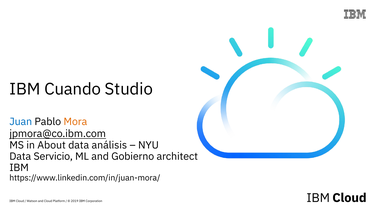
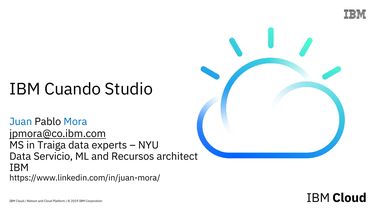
Mora colour: orange -> blue (75, 122)
About: About -> Traiga (52, 145)
análisis: análisis -> experts (109, 145)
Gobierno: Gobierno -> Recursos (133, 156)
